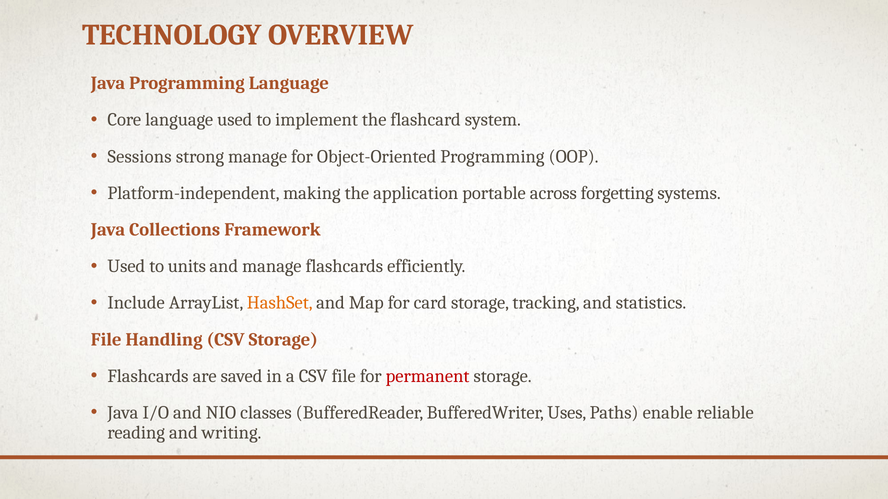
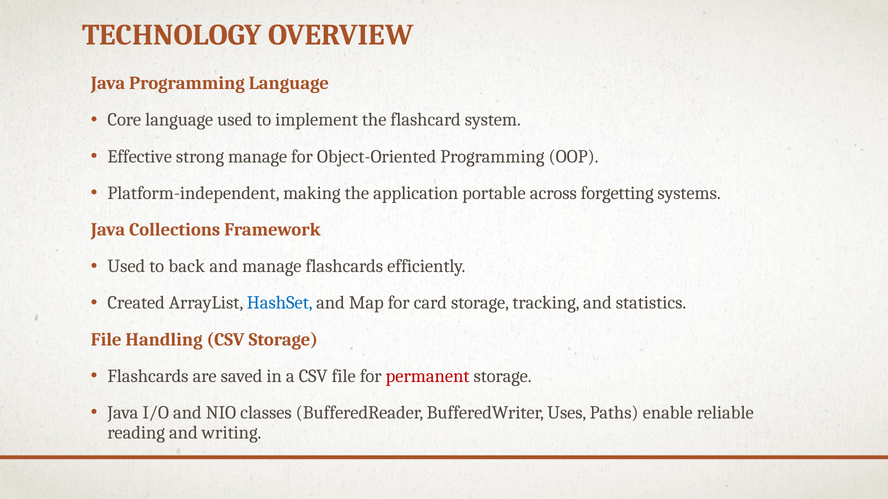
Sessions: Sessions -> Effective (140, 157)
units: units -> back (187, 267)
Include: Include -> Created (136, 303)
HashSet colour: orange -> blue (280, 303)
